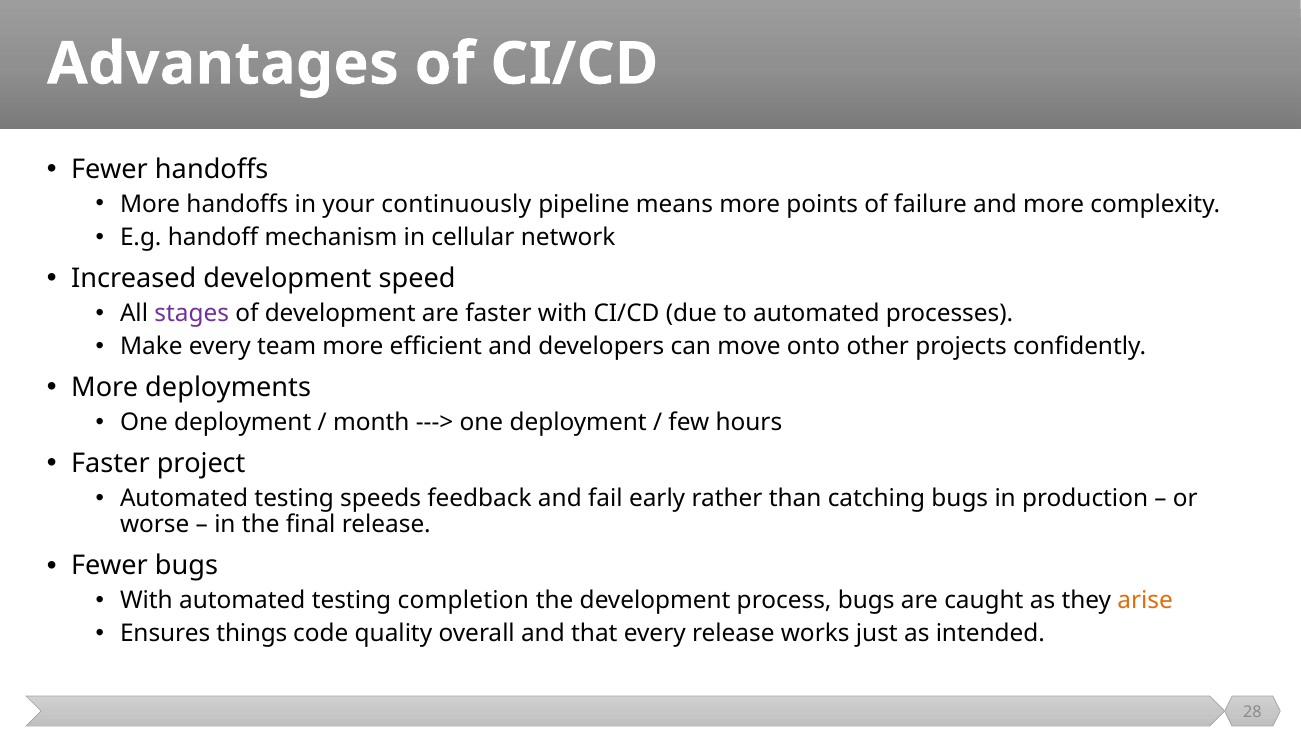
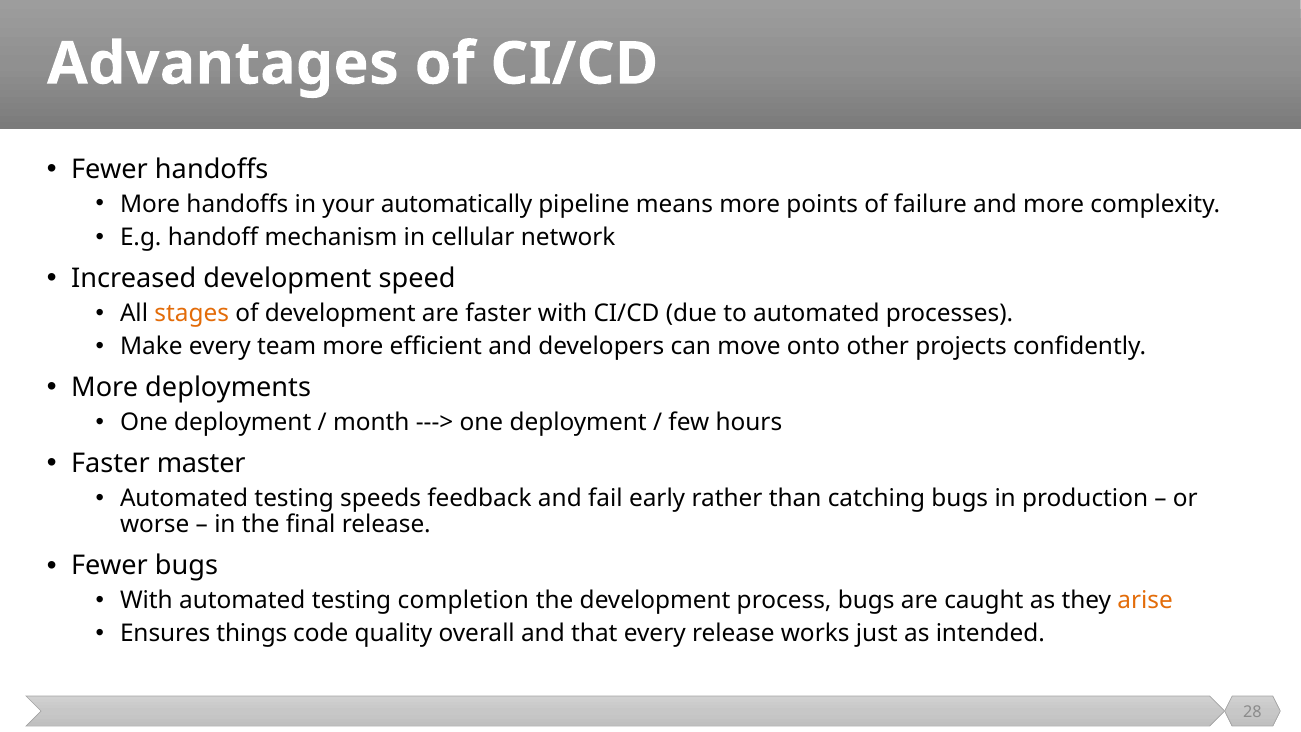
continuously: continuously -> automatically (457, 204)
stages colour: purple -> orange (192, 313)
project: project -> master (201, 464)
